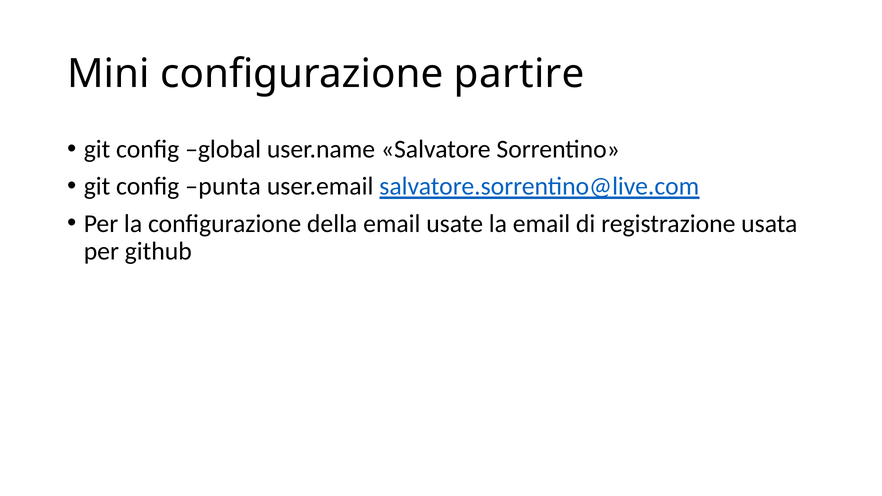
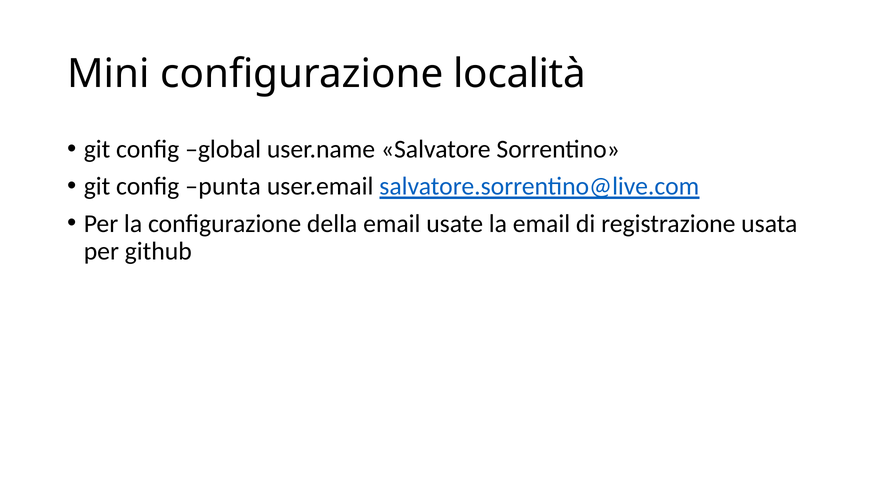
partire: partire -> località (520, 74)
